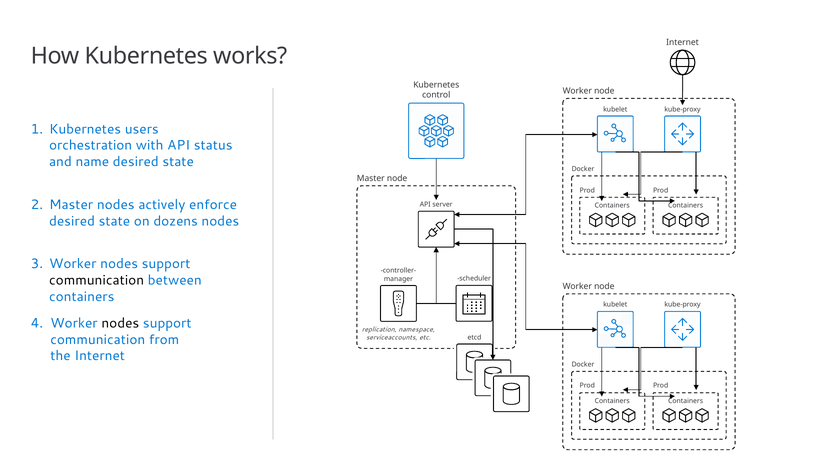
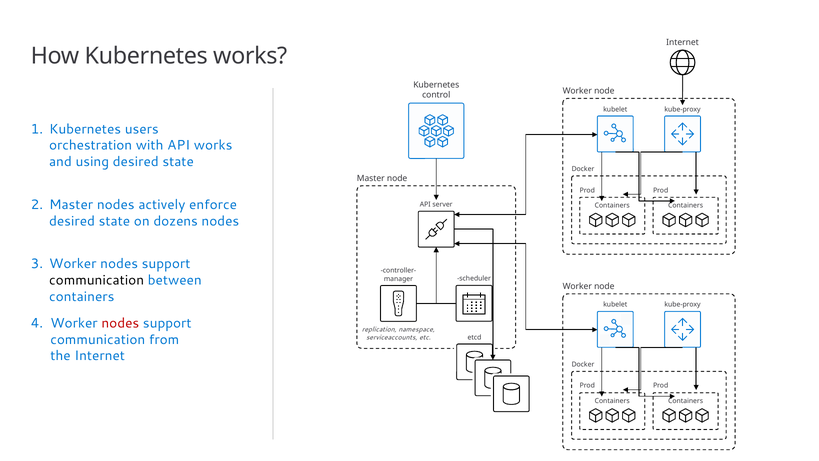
API status: status -> works (213, 145)
name: name -> using (92, 162)
nodes colour: black -> red (120, 323)
